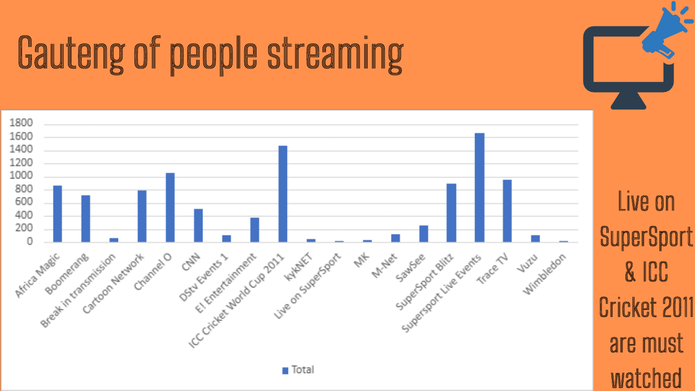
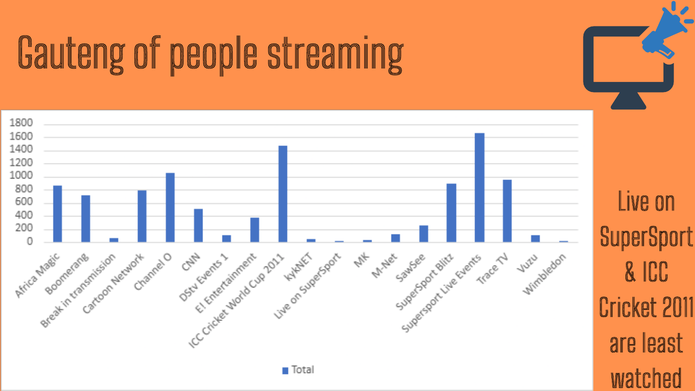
must: must -> least (662, 344)
